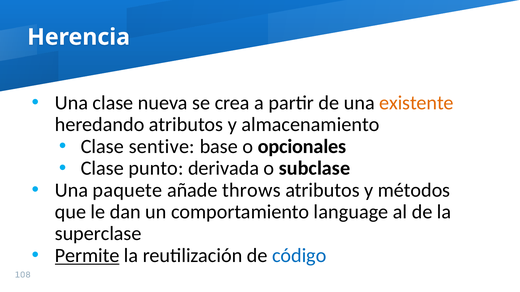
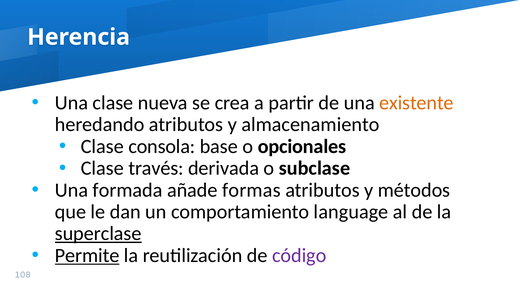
sentive: sentive -> consola (162, 147)
punto: punto -> través (156, 169)
paquete: paquete -> formada (128, 190)
throws: throws -> formas (251, 190)
superclase underline: none -> present (98, 234)
código colour: blue -> purple (299, 256)
